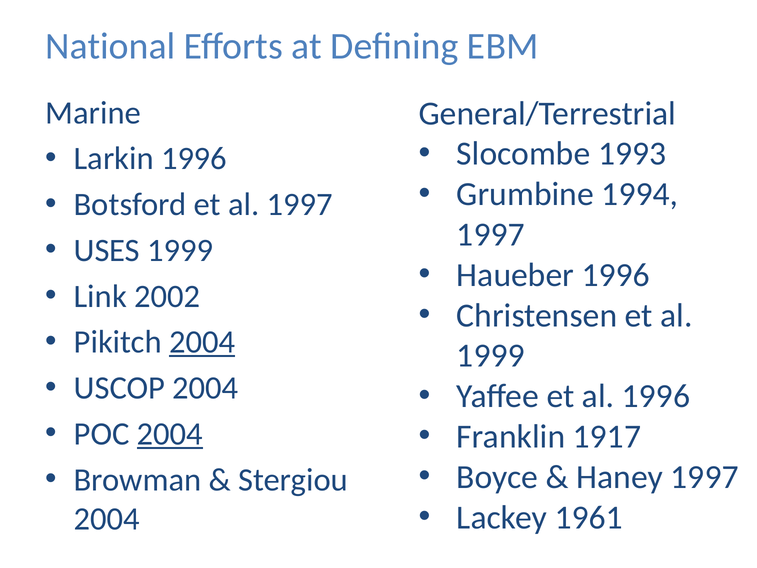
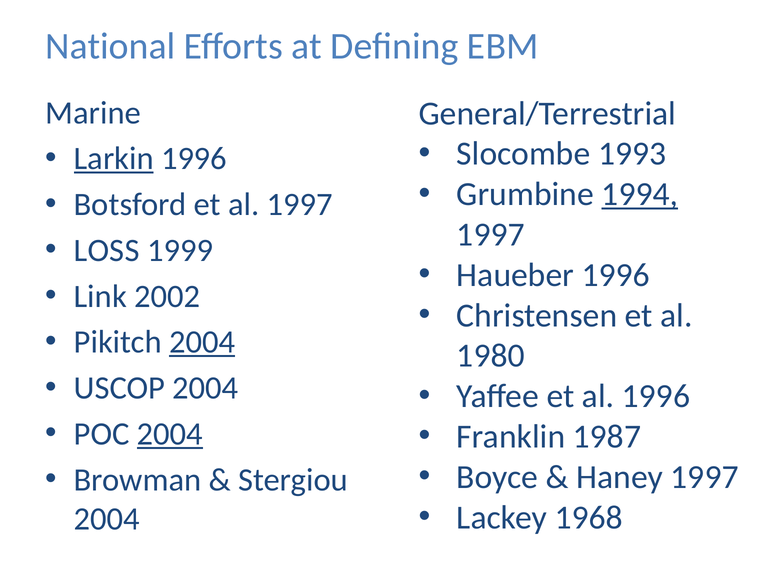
Larkin underline: none -> present (114, 159)
1994 underline: none -> present (640, 194)
USES: USES -> LOSS (107, 250)
1999: 1999 -> 1980 (491, 356)
1917: 1917 -> 1987 (607, 436)
1961: 1961 -> 1968 (589, 517)
